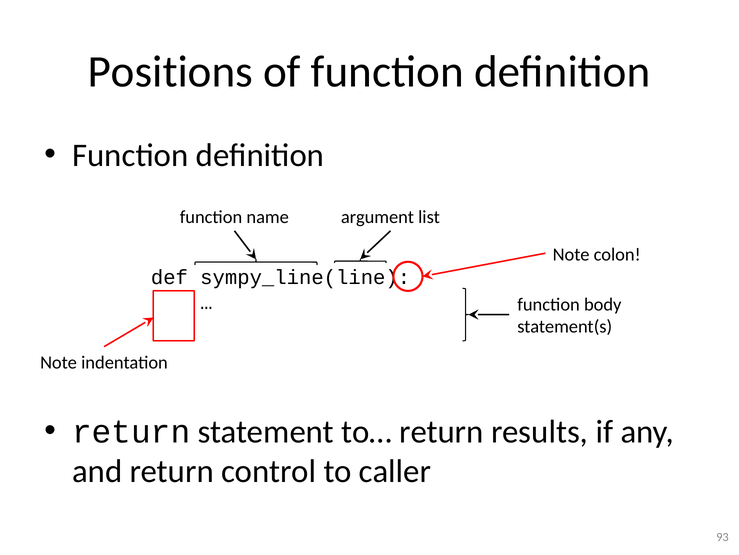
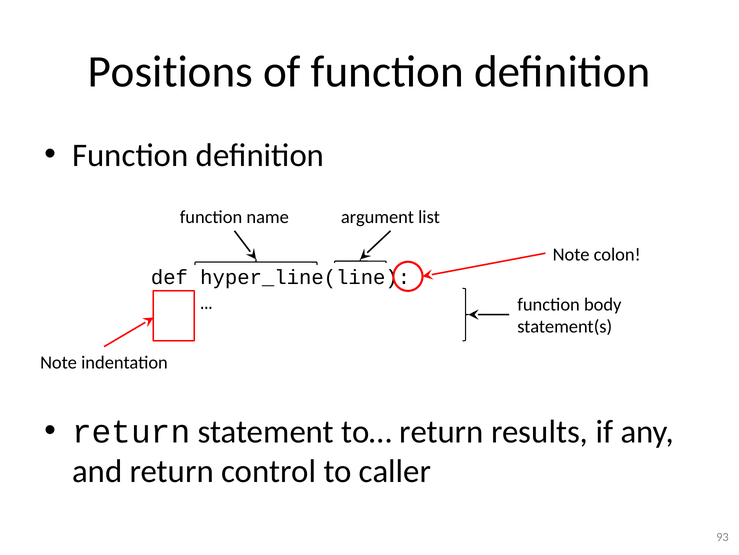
sympy_line(line: sympy_line(line -> hyper_line(line (305, 277)
